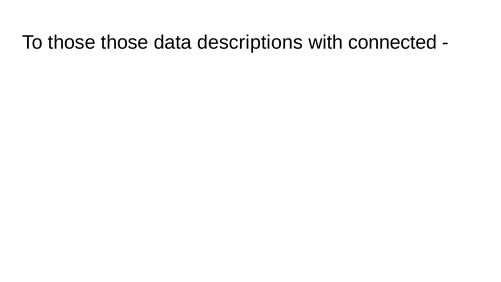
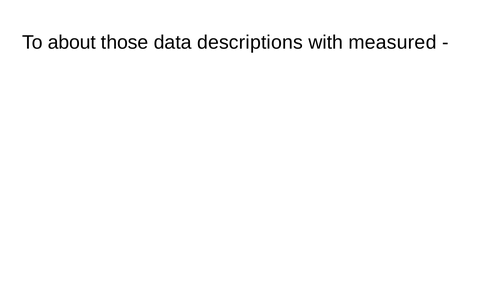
To those: those -> about (72, 42)
connected: connected -> measured (393, 42)
